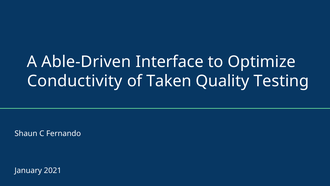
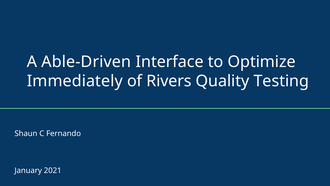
Conductivity: Conductivity -> Immediately (75, 81)
Taken: Taken -> Rivers (169, 81)
